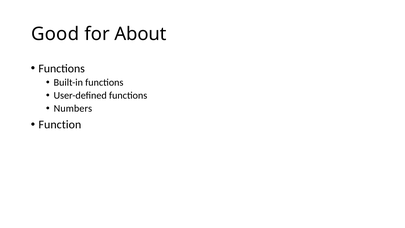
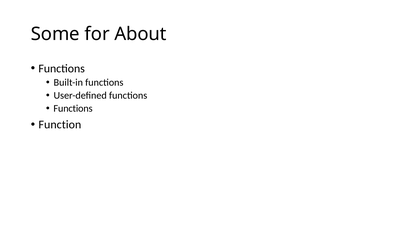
Good: Good -> Some (55, 34)
Numbers: Numbers -> Functions (73, 109)
